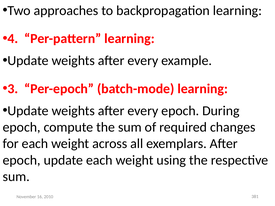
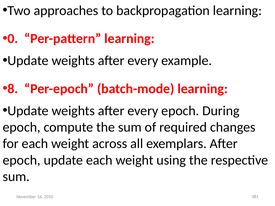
4: 4 -> 0 (13, 39)
3: 3 -> 8 (13, 89)
